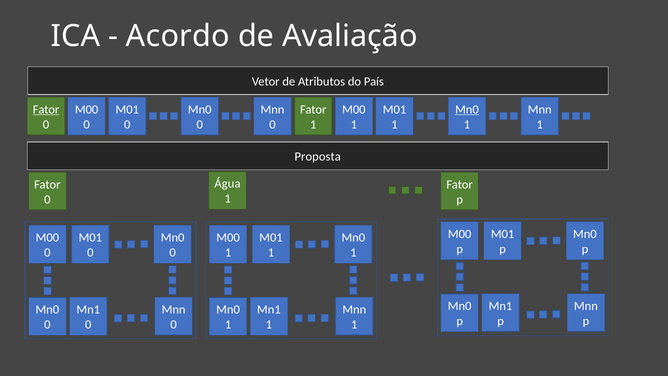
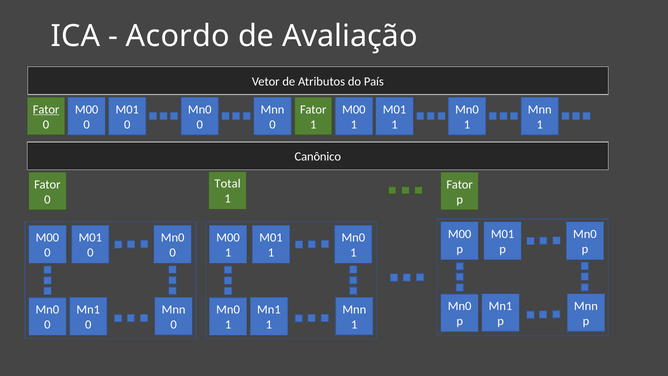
Mn0 underline: present -> none (467, 109)
Proposta: Proposta -> Canônico (318, 157)
Água: Água -> Total (228, 184)
